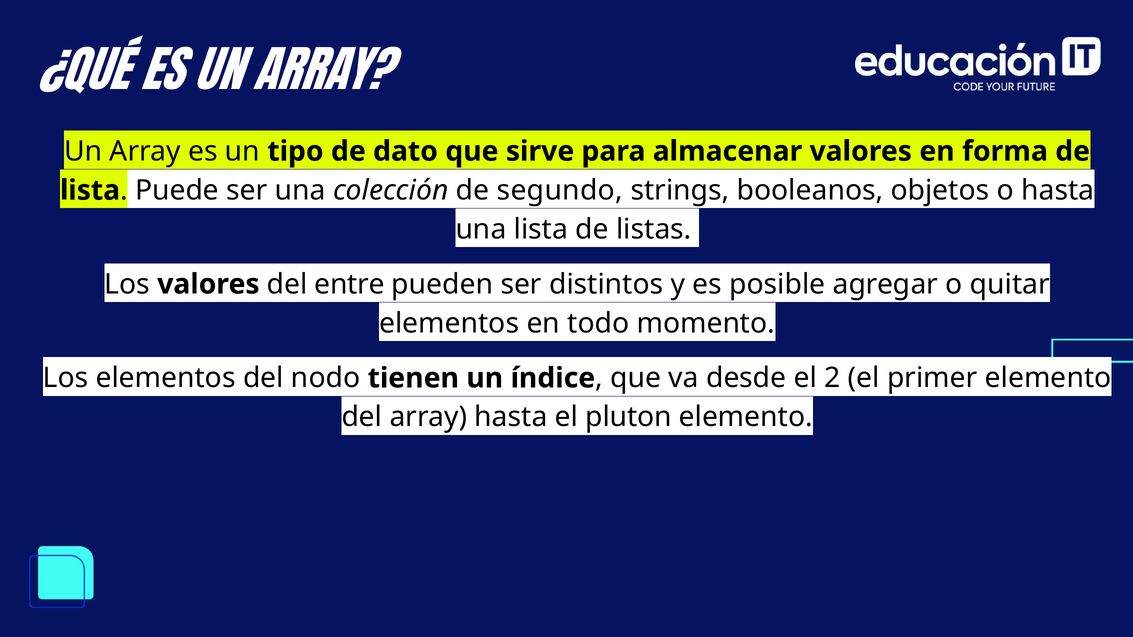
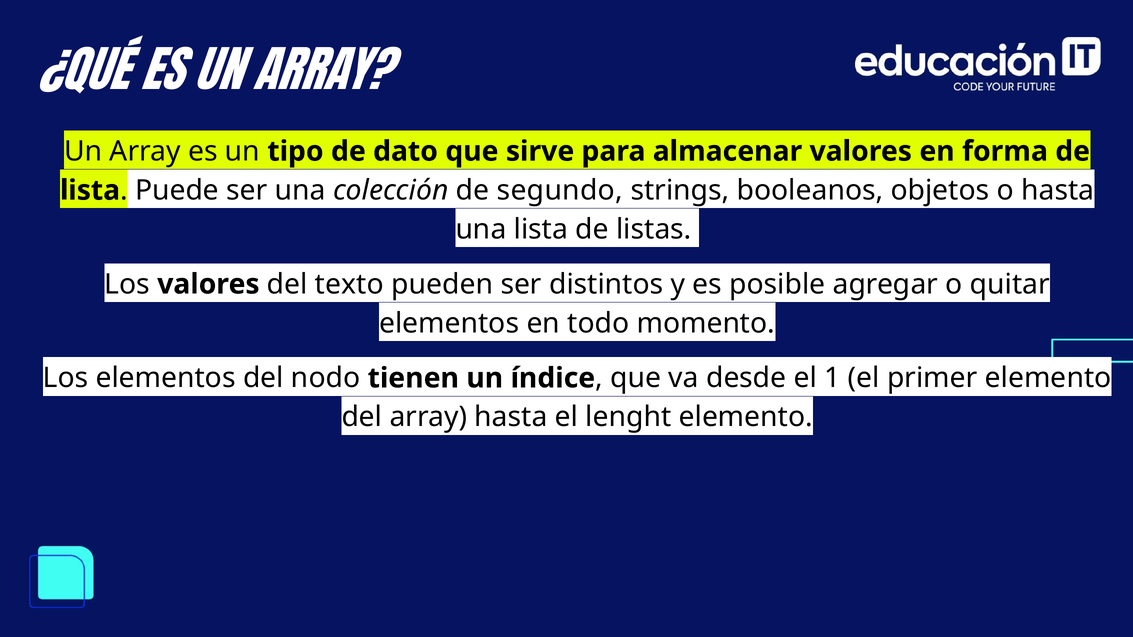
entre: entre -> texto (349, 284)
2: 2 -> 1 (832, 378)
pluton: pluton -> lenght (628, 417)
